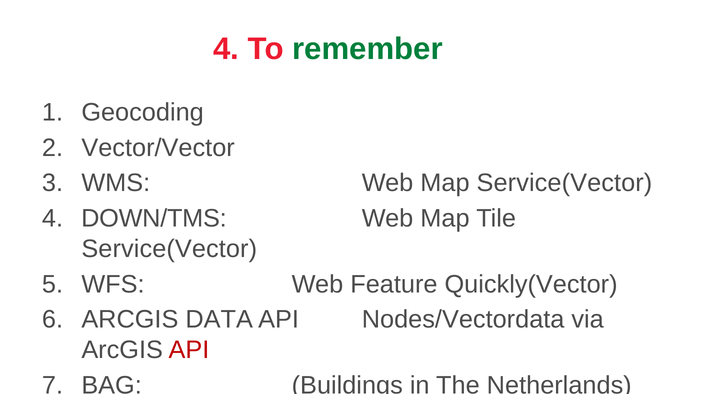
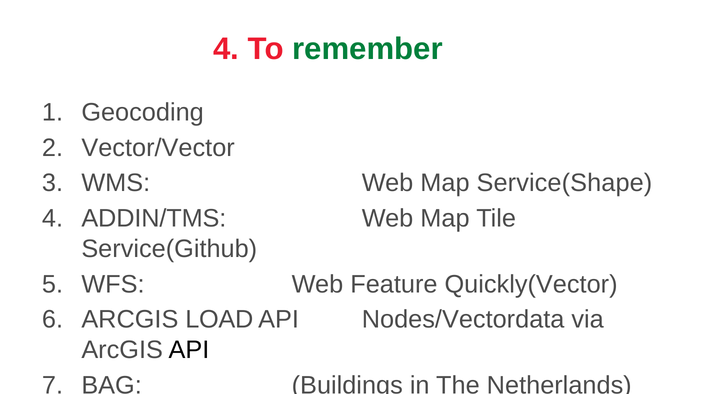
Map Service(Vector: Service(Vector -> Service(Shape (564, 183)
DOWN/TMS: DOWN/TMS -> ADDIN/TMS (154, 219)
Service(Vector: Service(Vector -> Service(Github (169, 249)
DATA: DATA -> LOAD (219, 320)
API colour: red -> black (189, 350)
